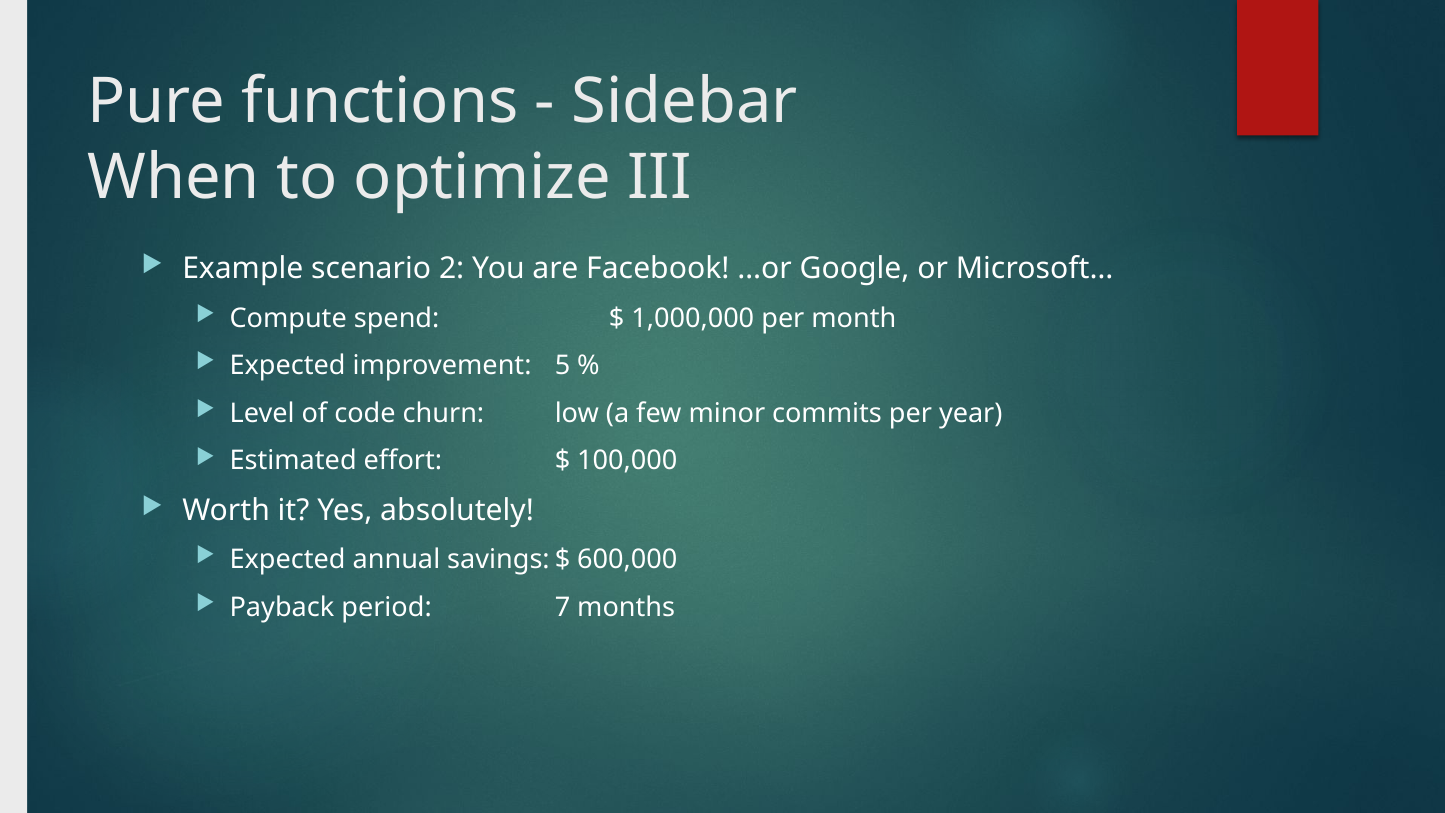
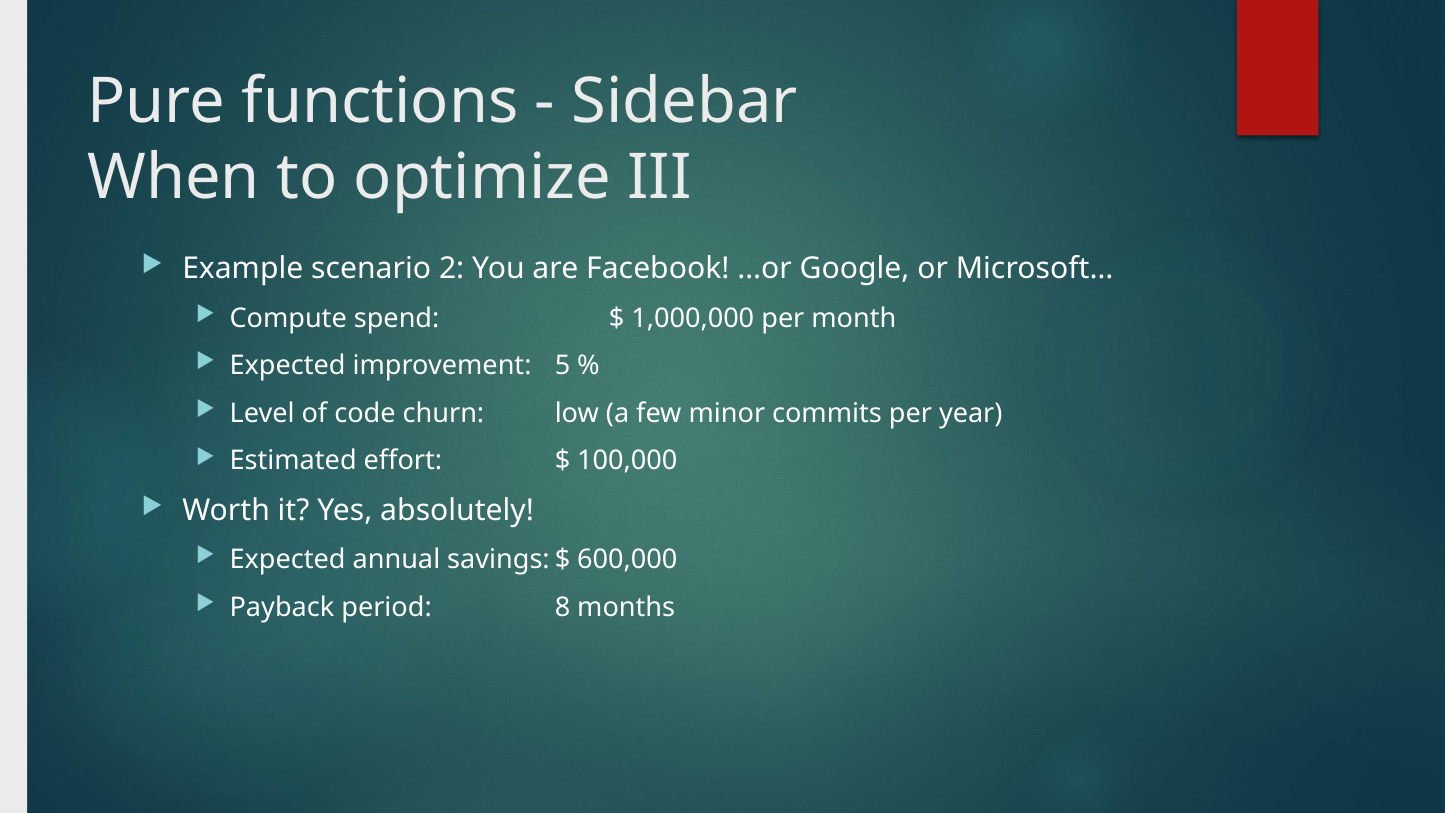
7: 7 -> 8 (563, 607)
